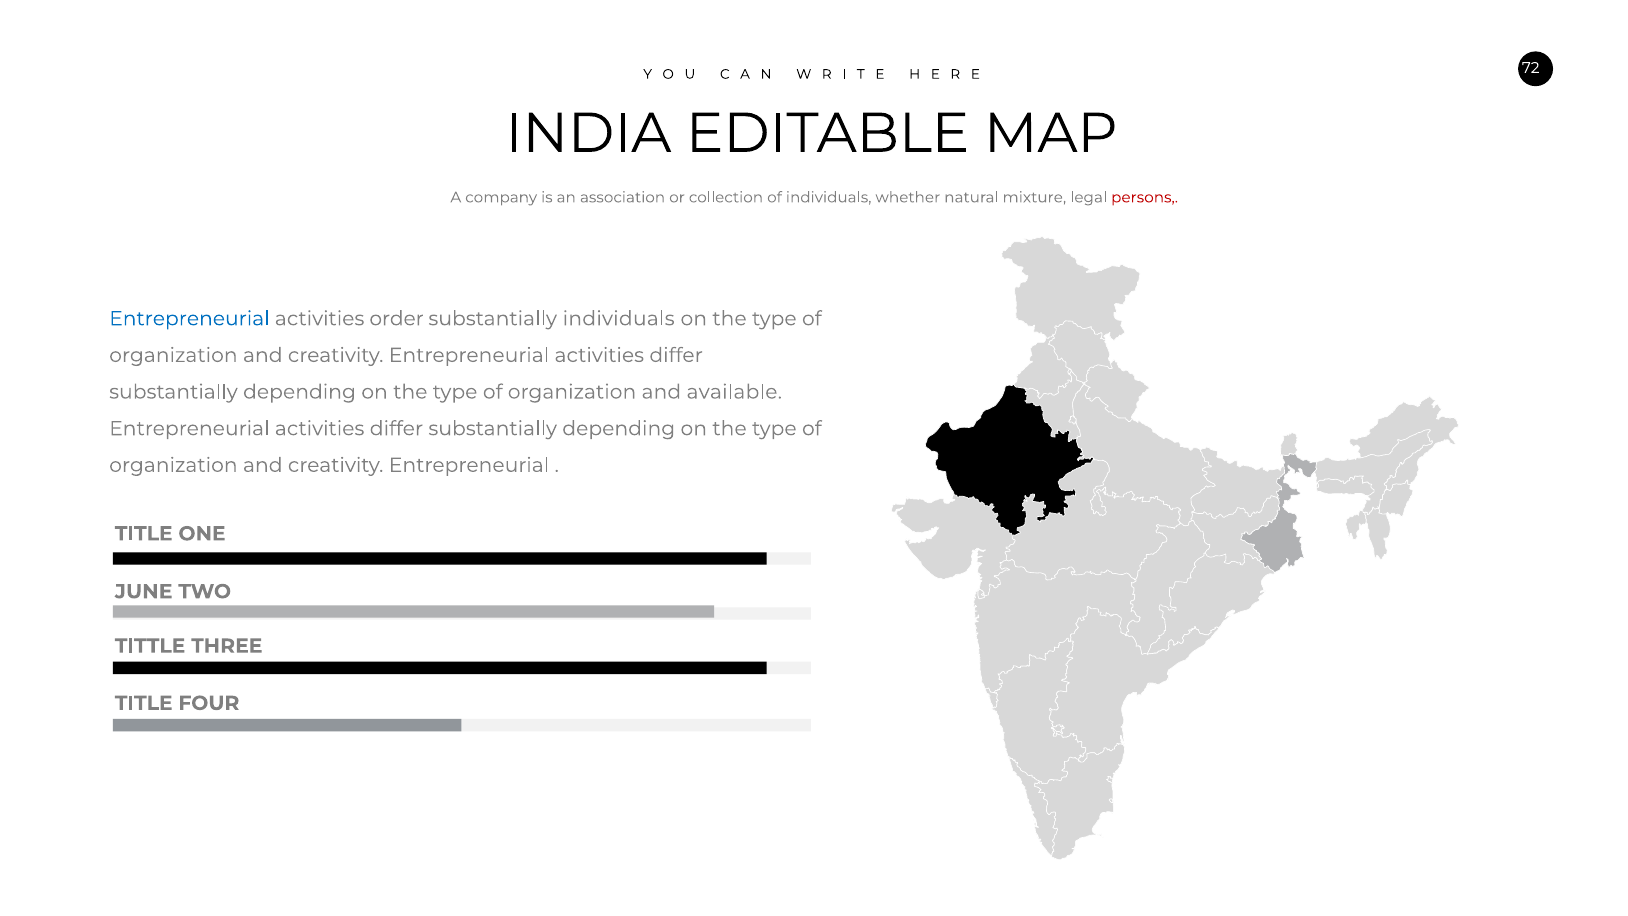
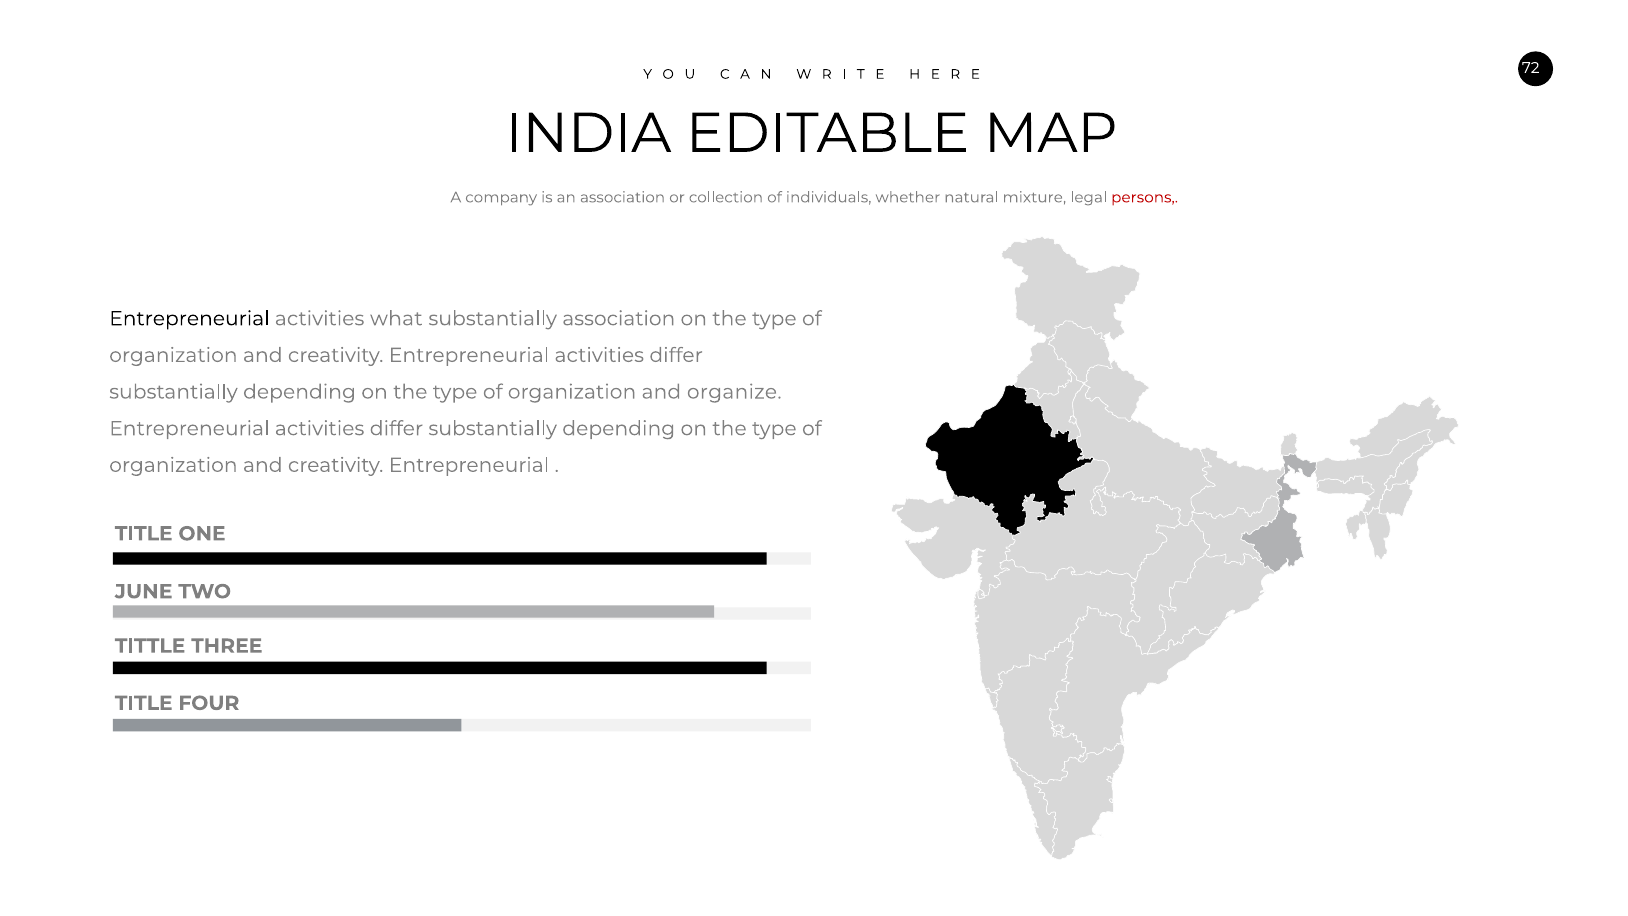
Entrepreneurial colour: blue -> black (189, 319)
order: order -> what (396, 319)
substantially individuals: individuals -> association (619, 319)
available: available -> organize (734, 392)
